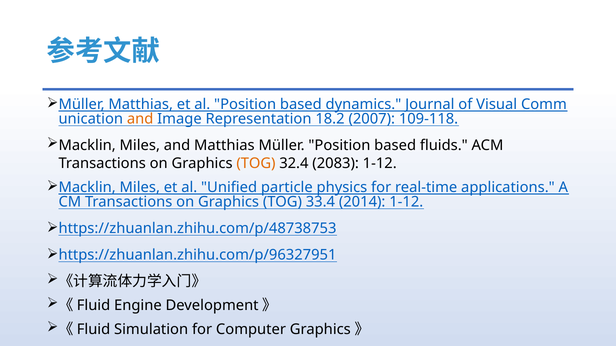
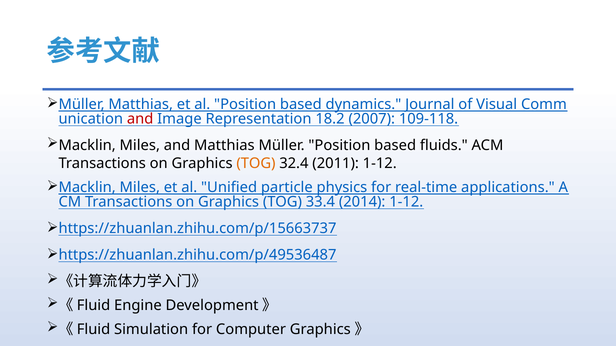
and colour: orange -> red (140, 119)
2083: 2083 -> 2011 (336, 163)
https://zhuanlan.zhihu.com/p/48738753: https://zhuanlan.zhihu.com/p/48738753 -> https://zhuanlan.zhihu.com/p/15663737 (198, 229)
https://zhuanlan.zhihu.com/p/96327951: https://zhuanlan.zhihu.com/p/96327951 -> https://zhuanlan.zhihu.com/p/49536487 (198, 255)
